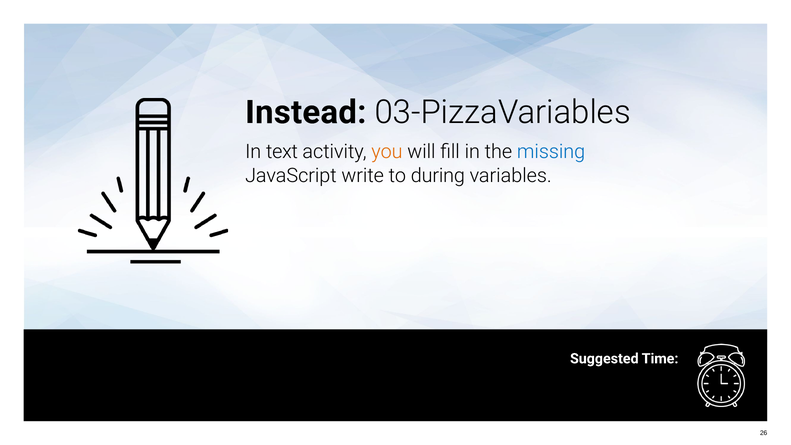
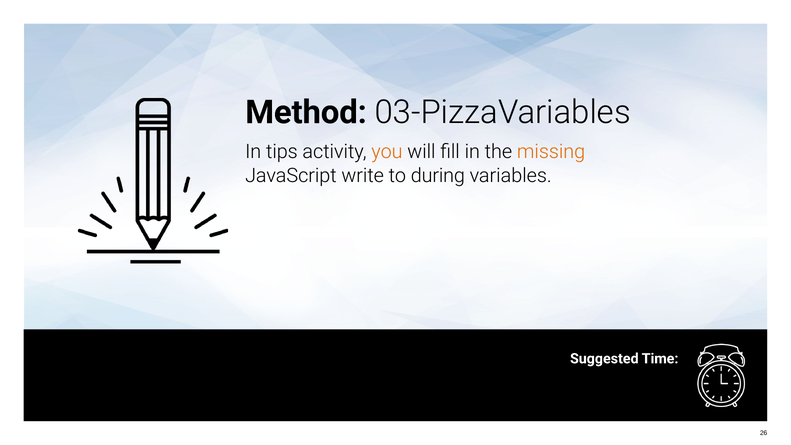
Instead: Instead -> Method (306, 112)
text: text -> tips (282, 152)
missing colour: blue -> orange (551, 152)
